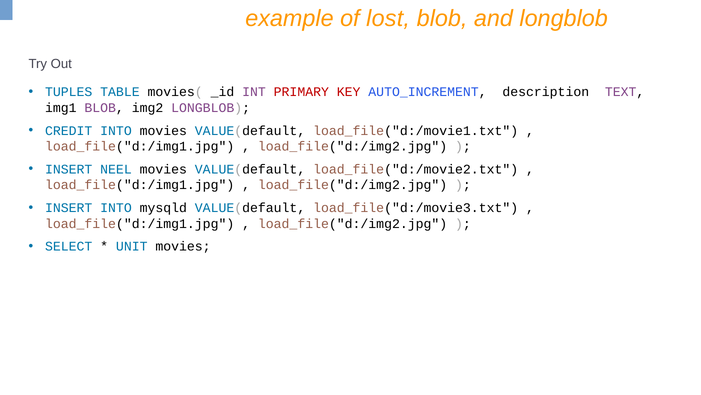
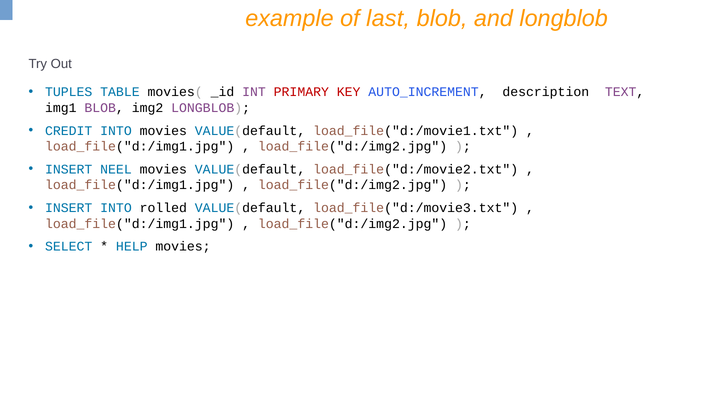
lost: lost -> last (388, 18)
mysqld: mysqld -> rolled (163, 208)
UNIT: UNIT -> HELP (132, 246)
